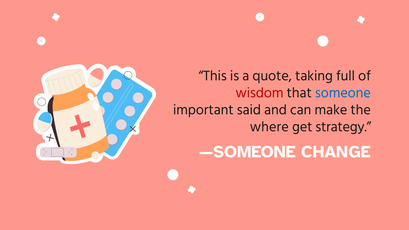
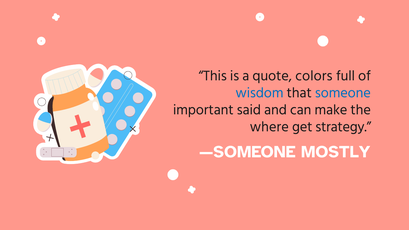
taking: taking -> colors (314, 76)
wisdom colour: red -> blue (260, 93)
CHANGE: CHANGE -> MOSTLY (336, 152)
